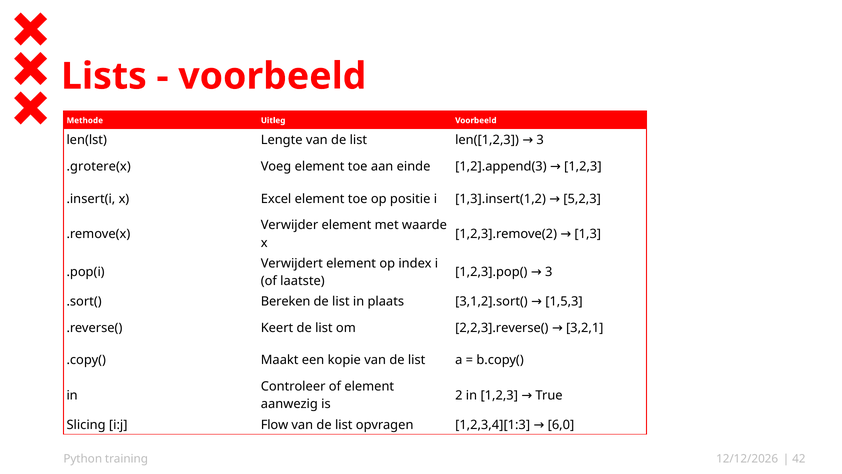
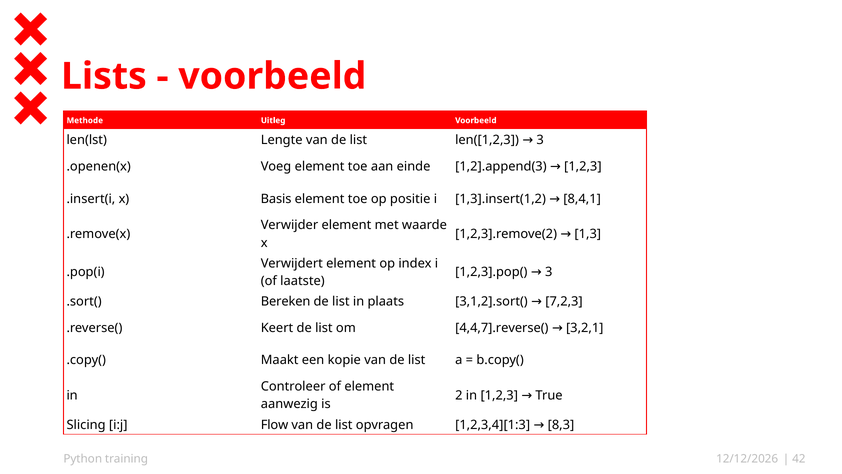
.grotere(x: .grotere(x -> .openen(x (99, 167)
Excel: Excel -> Basis (276, 199)
5,2,3: 5,2,3 -> 8,4,1 (582, 199)
1,5,3: 1,5,3 -> 7,2,3 (564, 301)
2,2,3].reverse(: 2,2,3].reverse( -> 4,4,7].reverse( (502, 328)
6,0: 6,0 -> 8,3 (561, 424)
